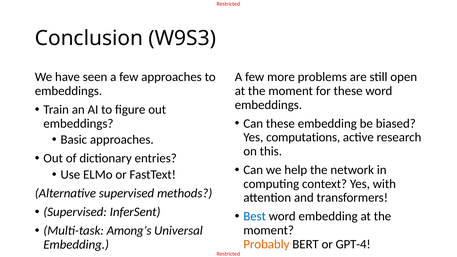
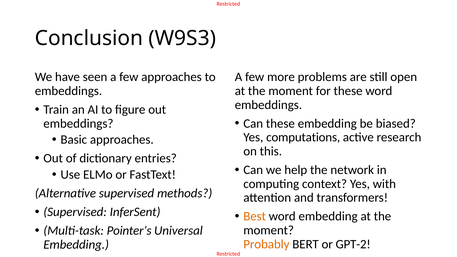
Best colour: blue -> orange (255, 216)
Among’s: Among’s -> Pointer’s (129, 231)
GPT-4: GPT-4 -> GPT-2 (353, 244)
